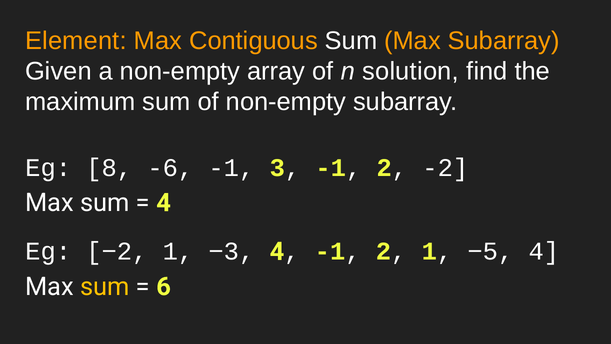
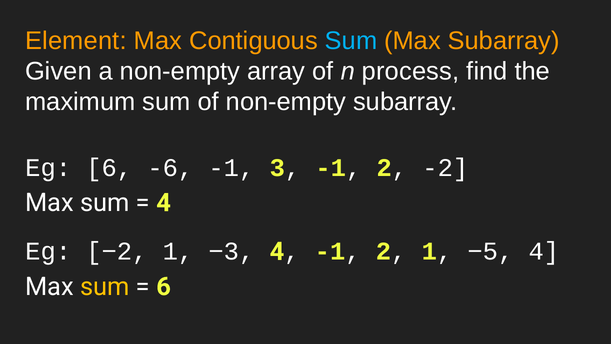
Sum colour: white -> light blue (351, 41)
solution: solution -> process (411, 71)
Eg 8: 8 -> 6 (109, 168)
